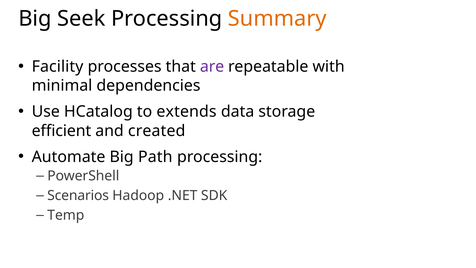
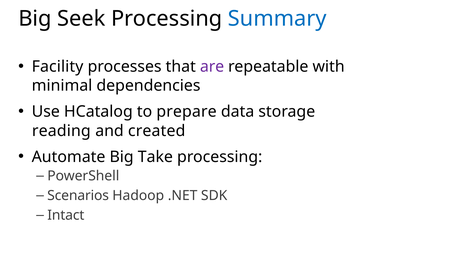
Summary colour: orange -> blue (277, 18)
extends: extends -> prepare (187, 112)
efficient: efficient -> reading (61, 131)
Path: Path -> Take (155, 157)
Temp: Temp -> Intact (66, 215)
